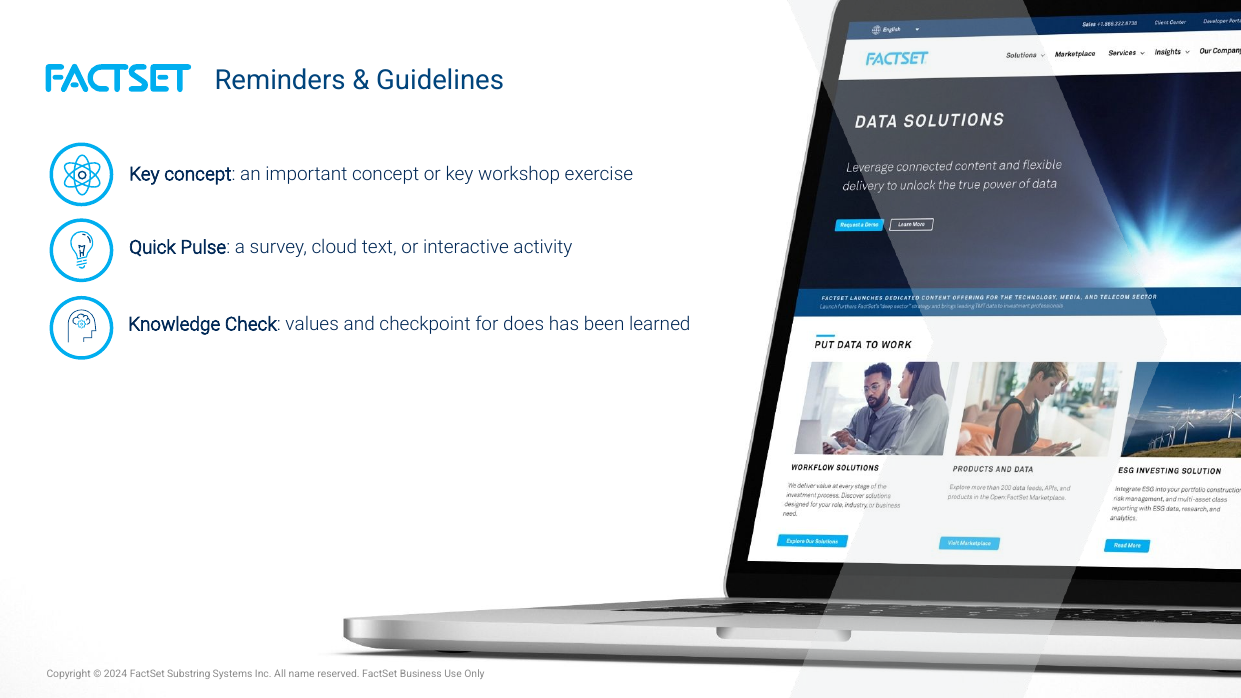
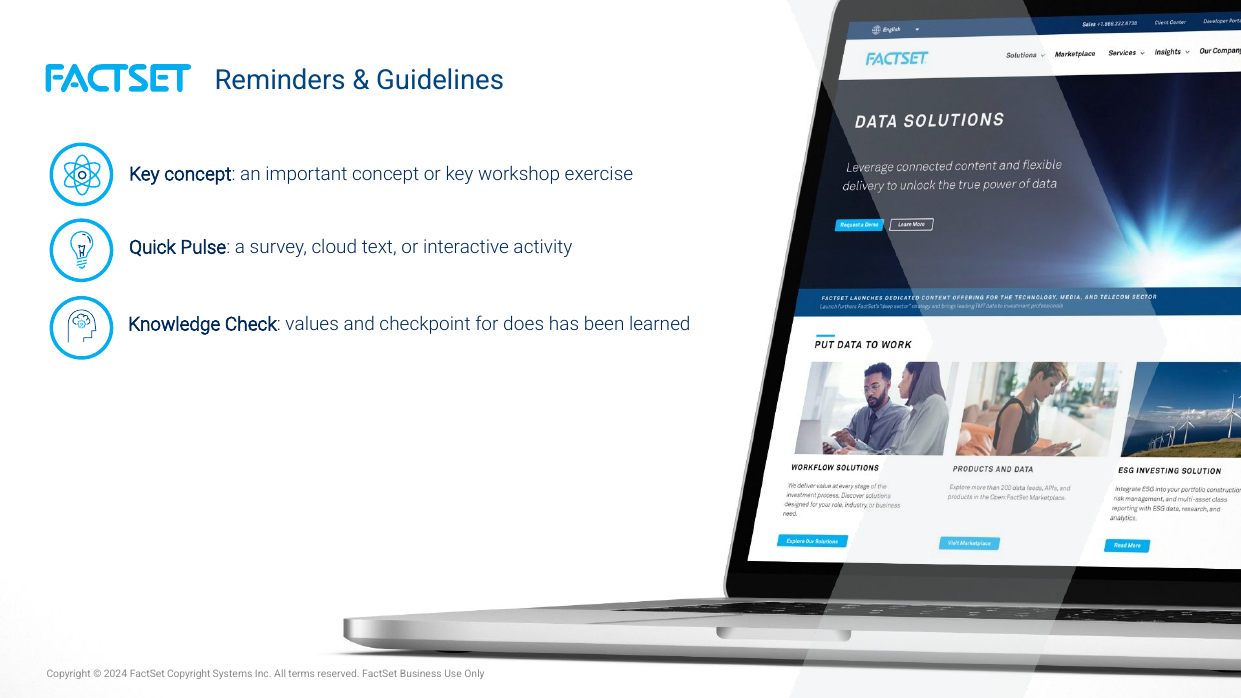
FactSet Substring: Substring -> Copyright (189, 674)
name: name -> terms (302, 674)
